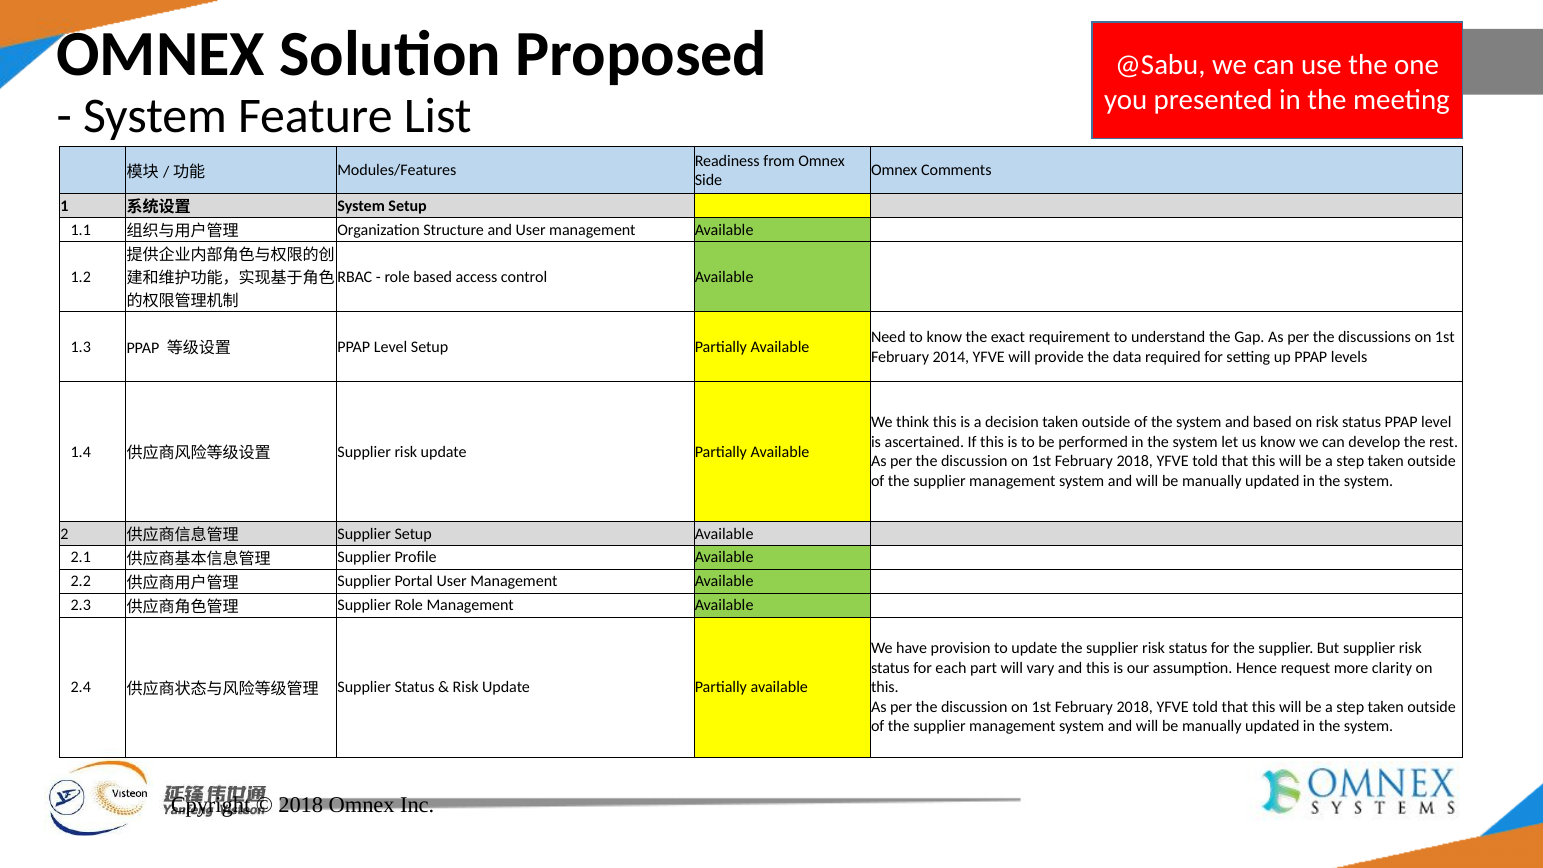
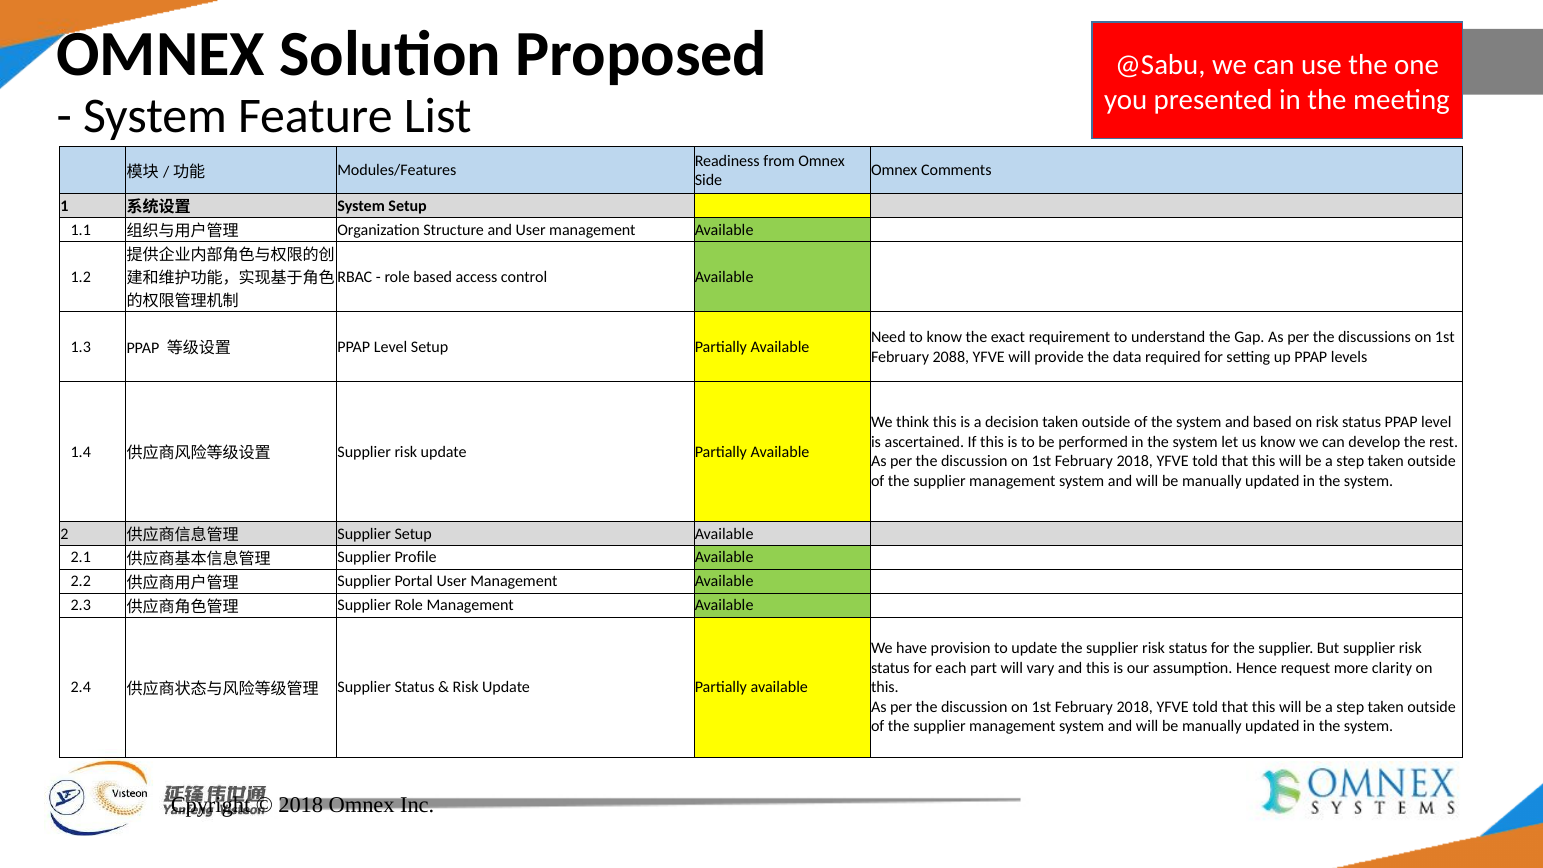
2014: 2014 -> 2088 (951, 357)
